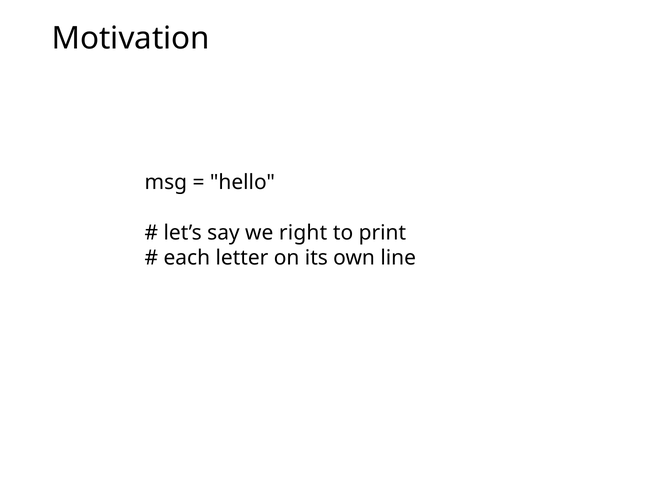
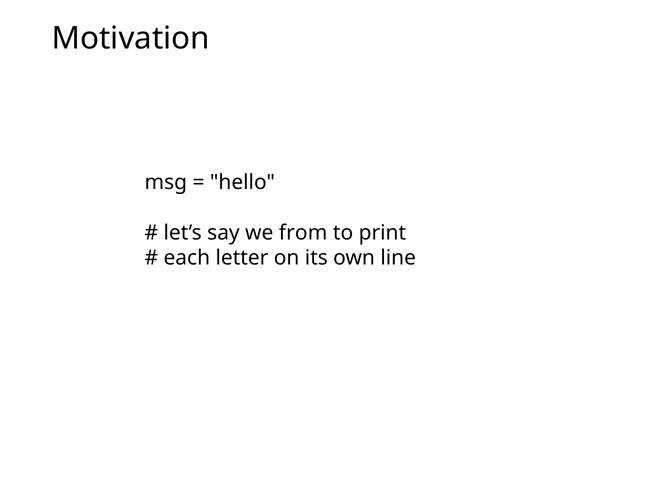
right: right -> from (303, 233)
